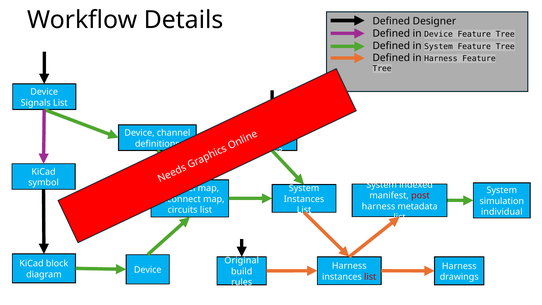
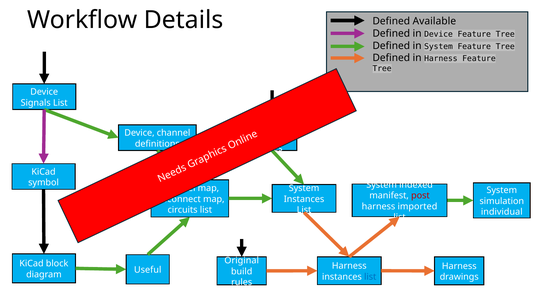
Designer: Designer -> Available (434, 21)
metadata: metadata -> imported (417, 206)
diagram Device: Device -> Useful (148, 270)
list colour: red -> blue (370, 277)
